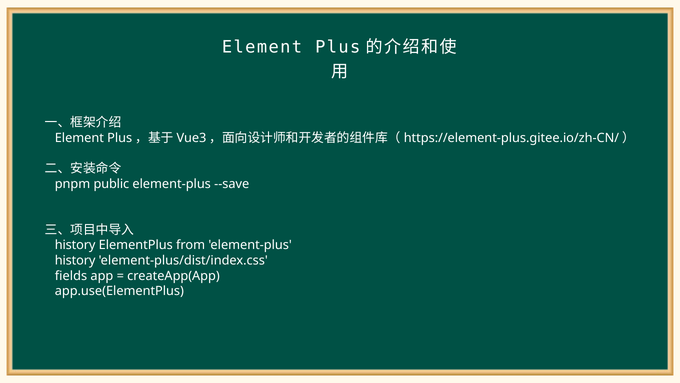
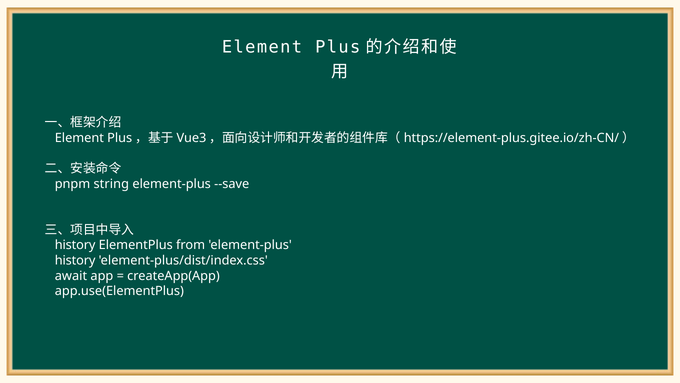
public: public -> string (111, 184)
fields: fields -> await (71, 275)
